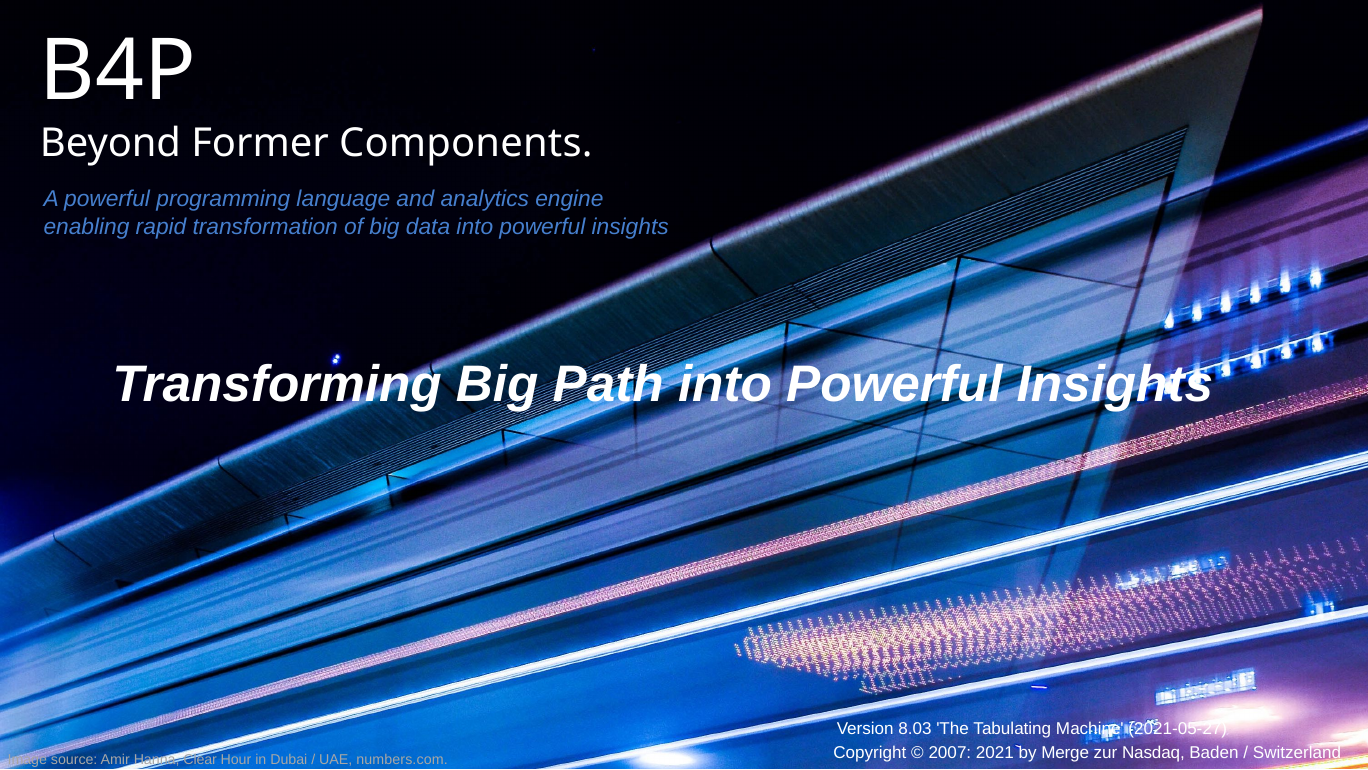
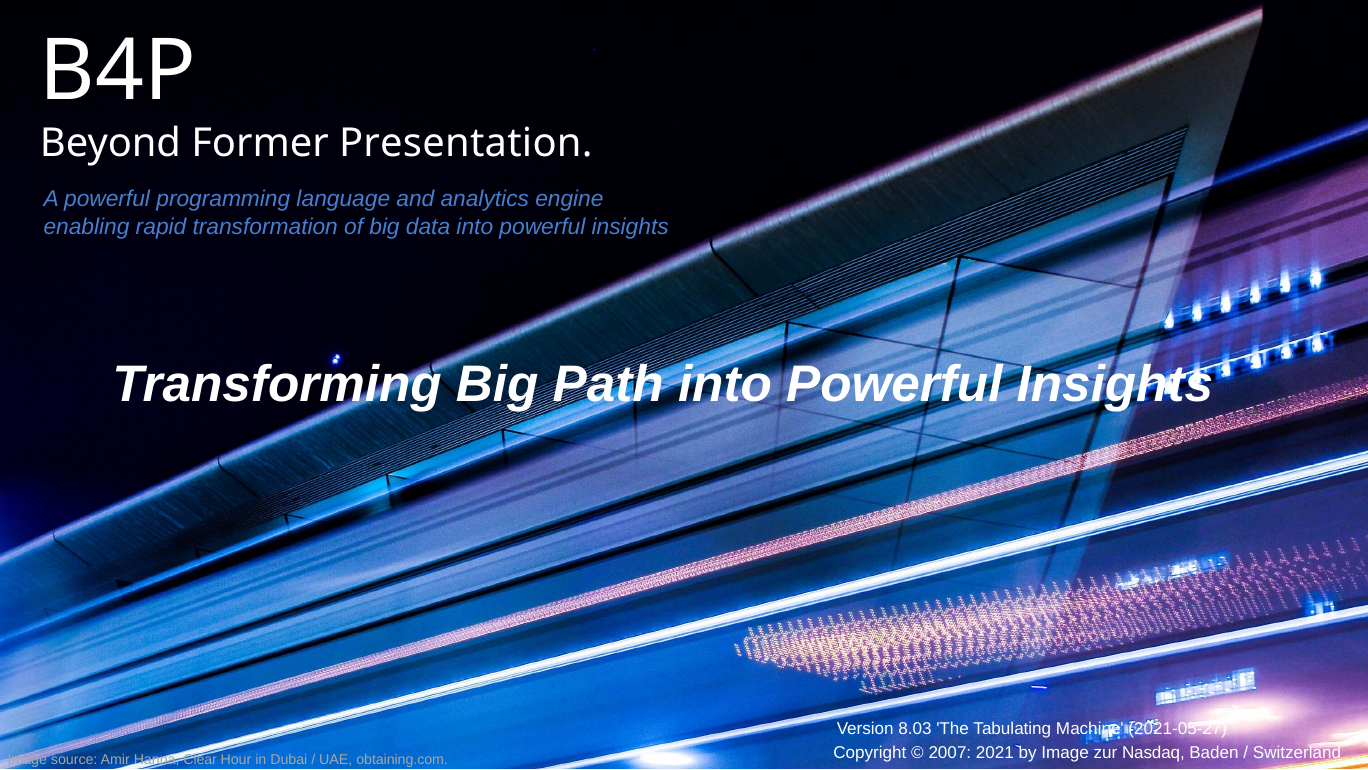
Components: Components -> Presentation (466, 144)
by Merge: Merge -> Image (1065, 752)
numbers.com: numbers.com -> obtaining.com (402, 759)
